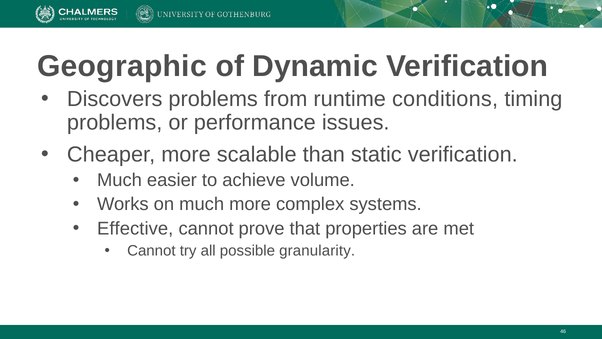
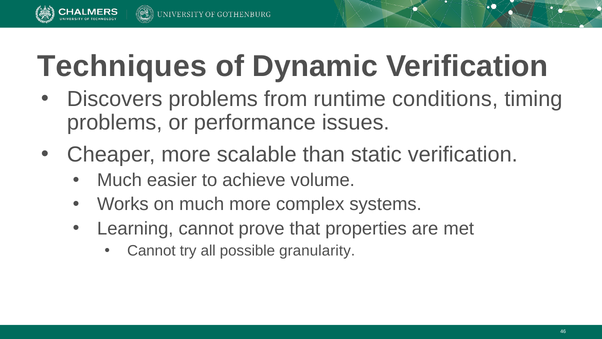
Geographic: Geographic -> Techniques (122, 66)
Effective: Effective -> Learning (135, 228)
